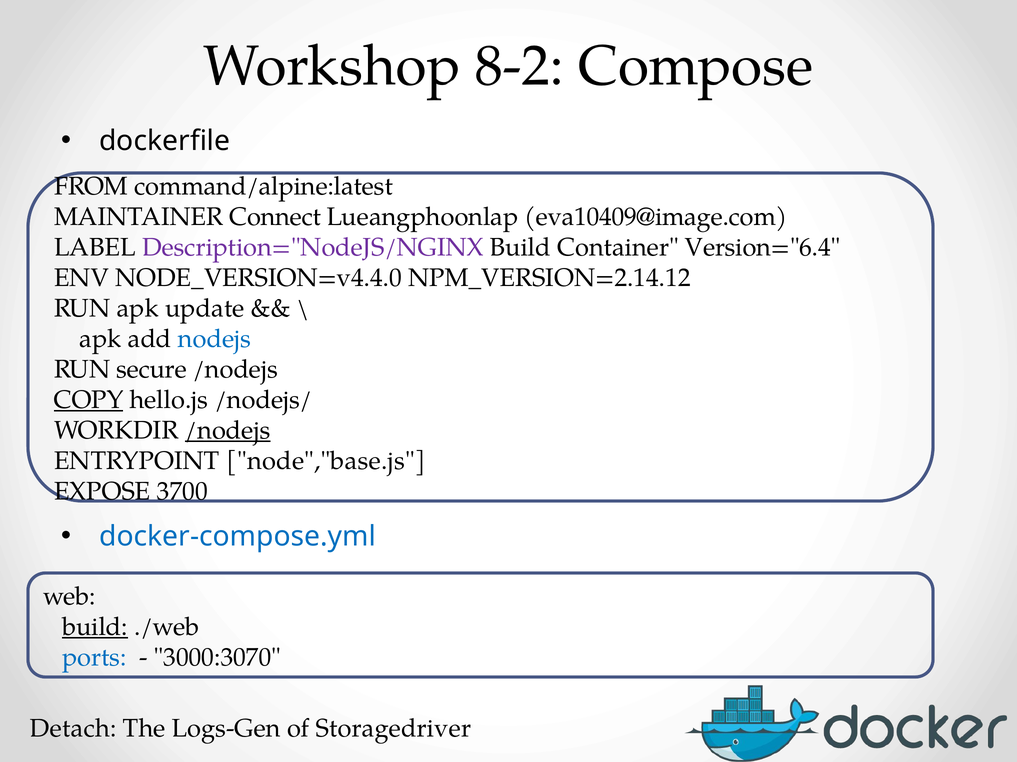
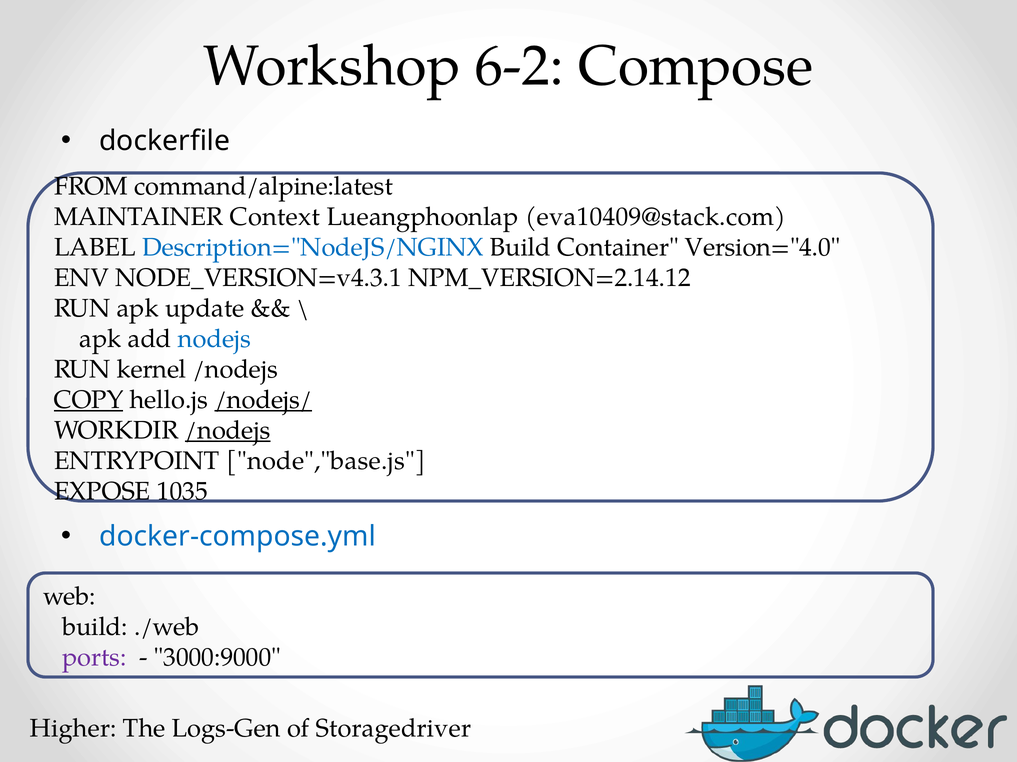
8-2: 8-2 -> 6-2 (519, 66)
Connect: Connect -> Context (275, 217)
eva10409@image.com: eva10409@image.com -> eva10409@stack.com (656, 217)
Description="NodeJS/NGINX colour: purple -> blue (313, 248)
Version="6.4: Version="6.4 -> Version="4.0 (762, 248)
NODE_VERSION=v4.4.0: NODE_VERSION=v4.4.0 -> NODE_VERSION=v4.3.1 (259, 278)
secure: secure -> kernel (152, 370)
/nodejs/ underline: none -> present (263, 400)
3700: 3700 -> 1035 (182, 492)
build underline: present -> none (95, 627)
ports colour: blue -> purple (94, 658)
3000:3070: 3000:3070 -> 3000:9000 (217, 658)
Detach: Detach -> Higher (73, 729)
